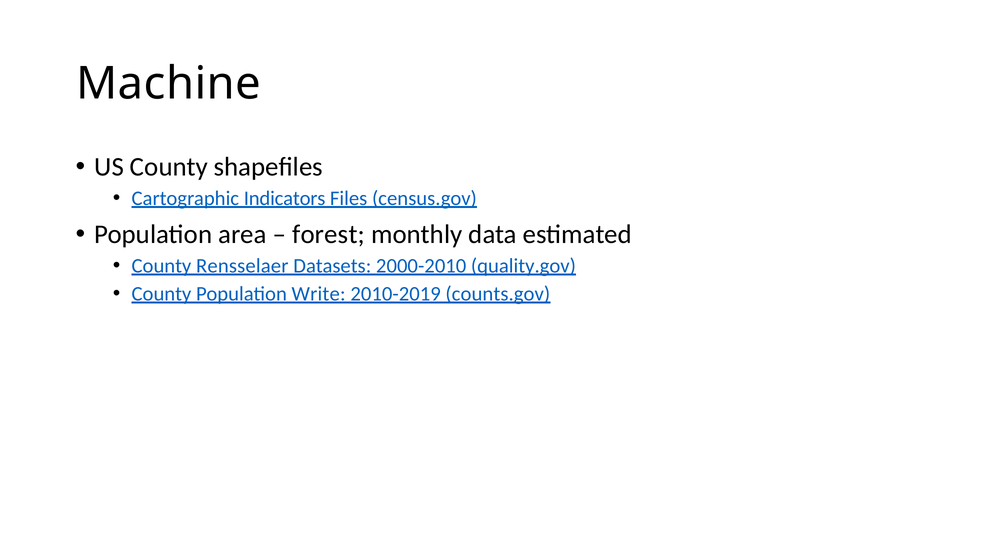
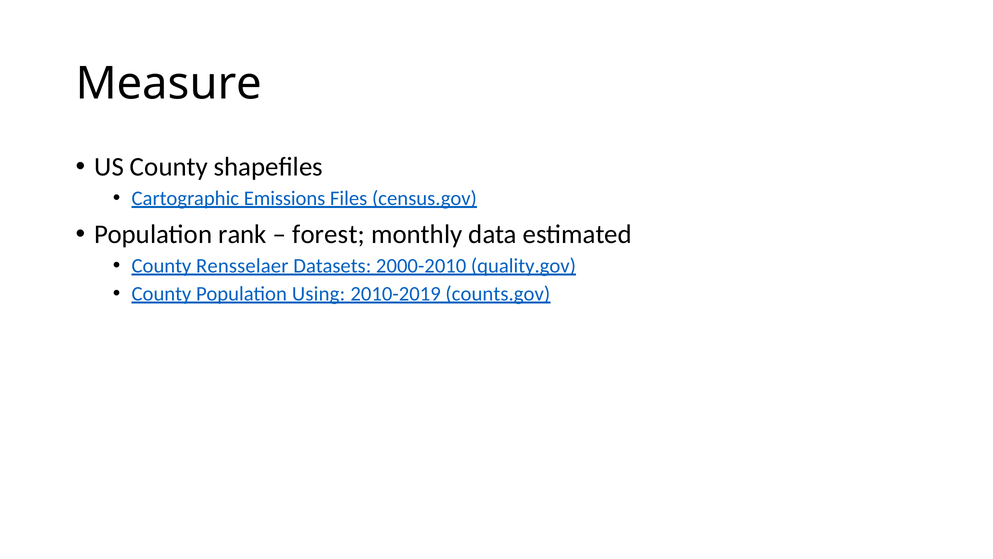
Machine: Machine -> Measure (169, 83)
Indicators: Indicators -> Emissions (285, 198)
area: area -> rank (242, 234)
Write: Write -> Using (319, 293)
